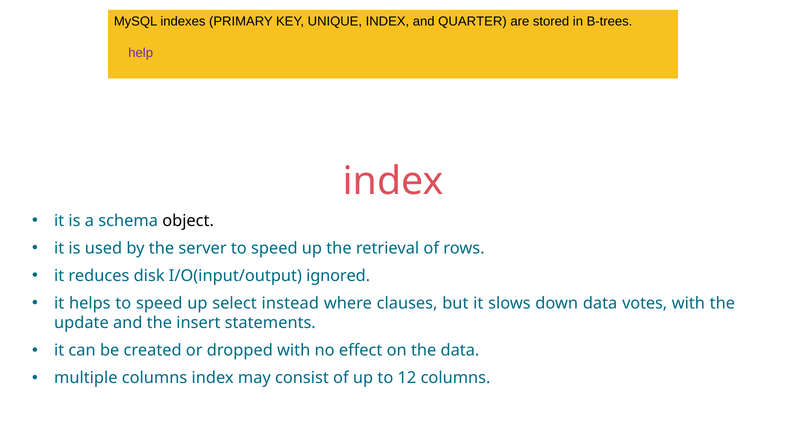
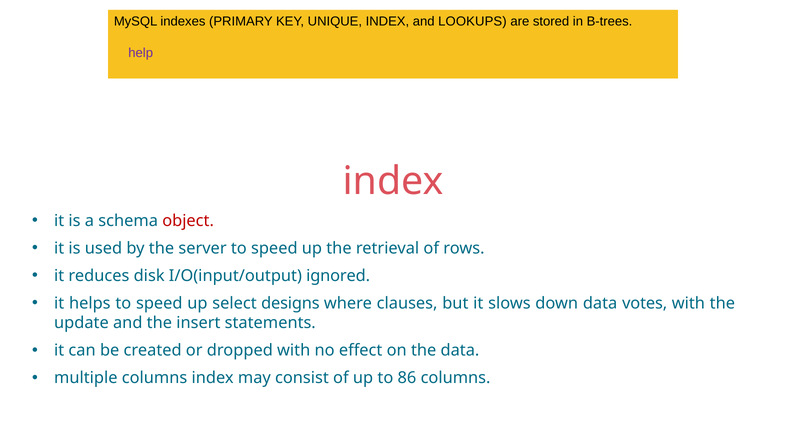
QUARTER: QUARTER -> LOOKUPS (472, 21)
object colour: black -> red (188, 221)
instead: instead -> designs (290, 304)
12: 12 -> 86 (407, 378)
